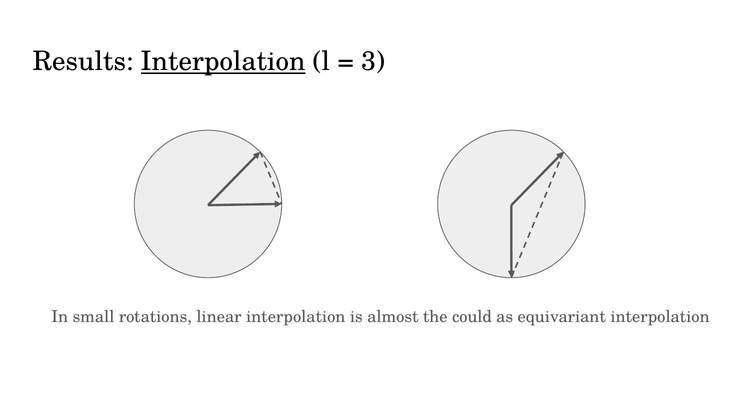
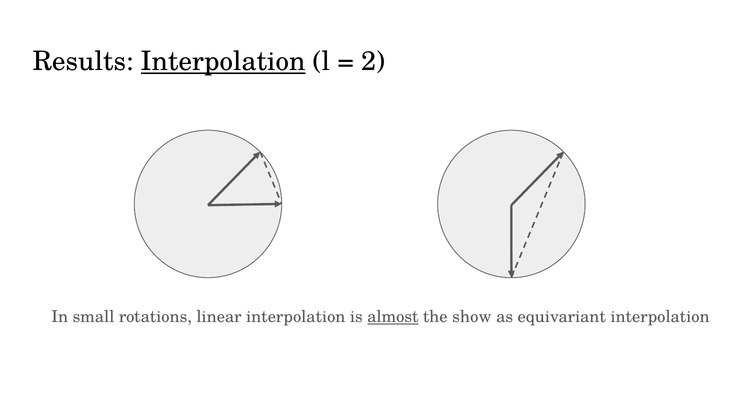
3: 3 -> 2 (373, 62)
almost underline: none -> present (393, 317)
could: could -> show (472, 317)
